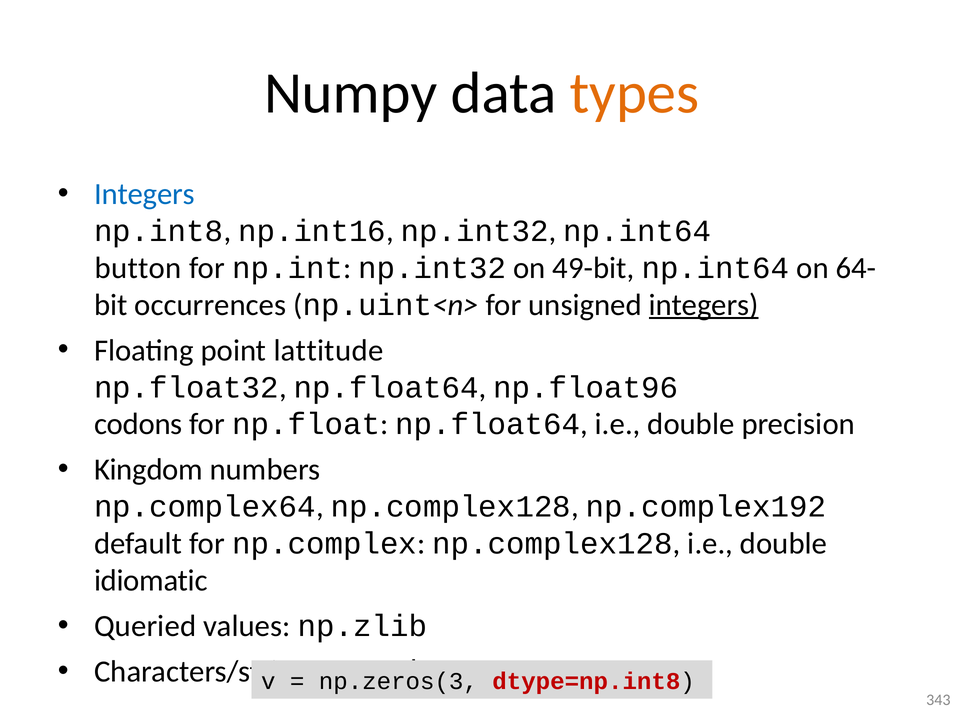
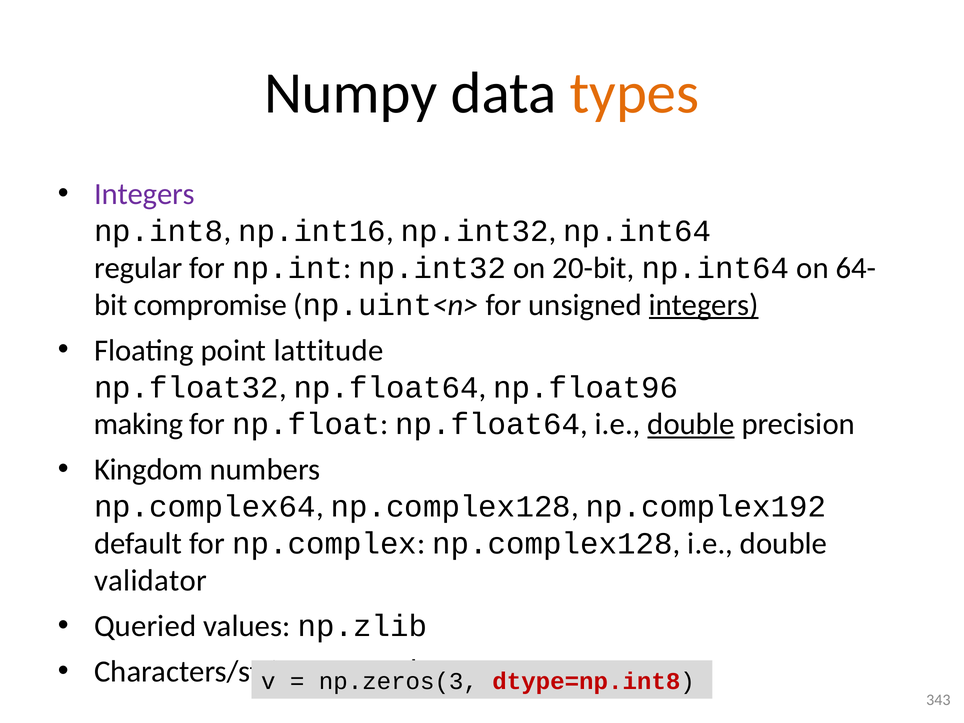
Integers colour: blue -> purple (144, 194)
button: button -> regular (138, 268)
49-bit: 49-bit -> 20-bit (593, 268)
occurrences: occurrences -> compromise (210, 305)
codons: codons -> making (138, 424)
double underline: none -> present (691, 424)
idiomatic: idiomatic -> validator (151, 581)
